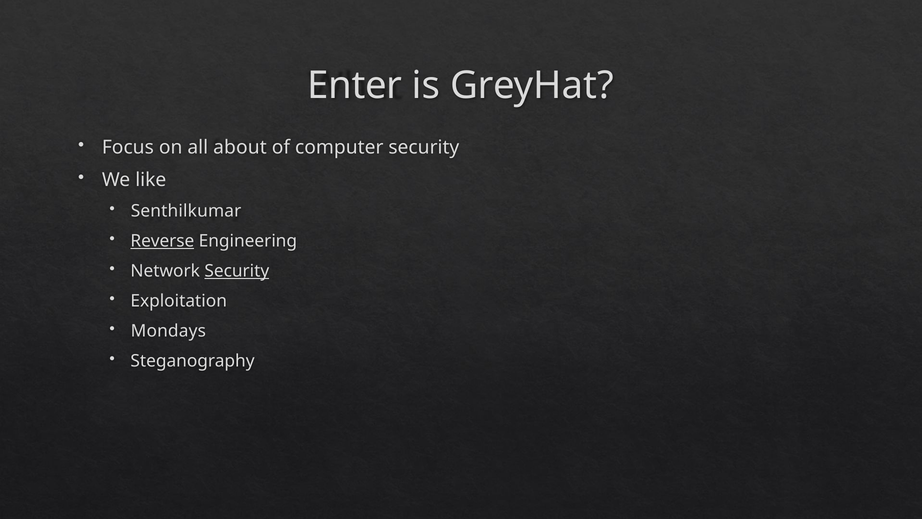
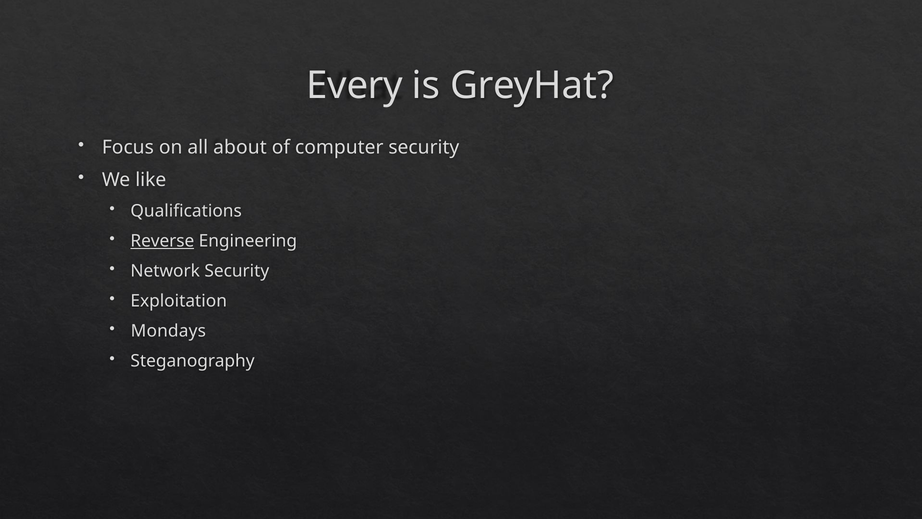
Enter: Enter -> Every (355, 85)
Senthilkumar: Senthilkumar -> Qualifications (186, 211)
Security underline: present -> none (237, 271)
